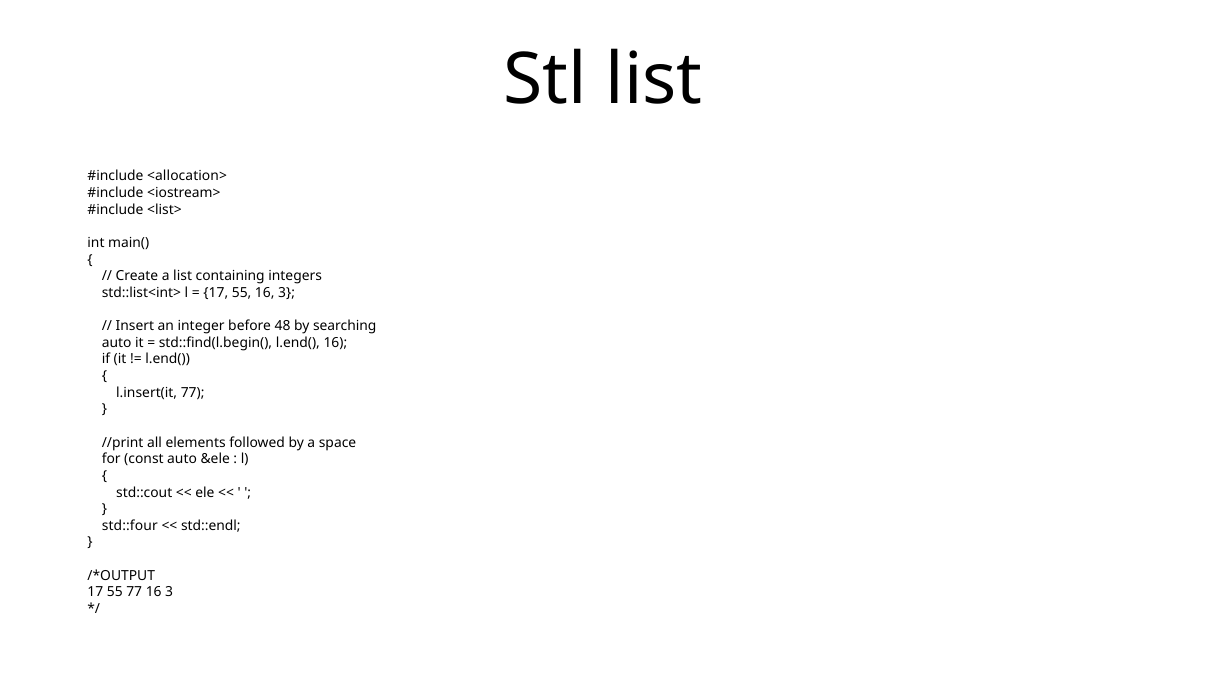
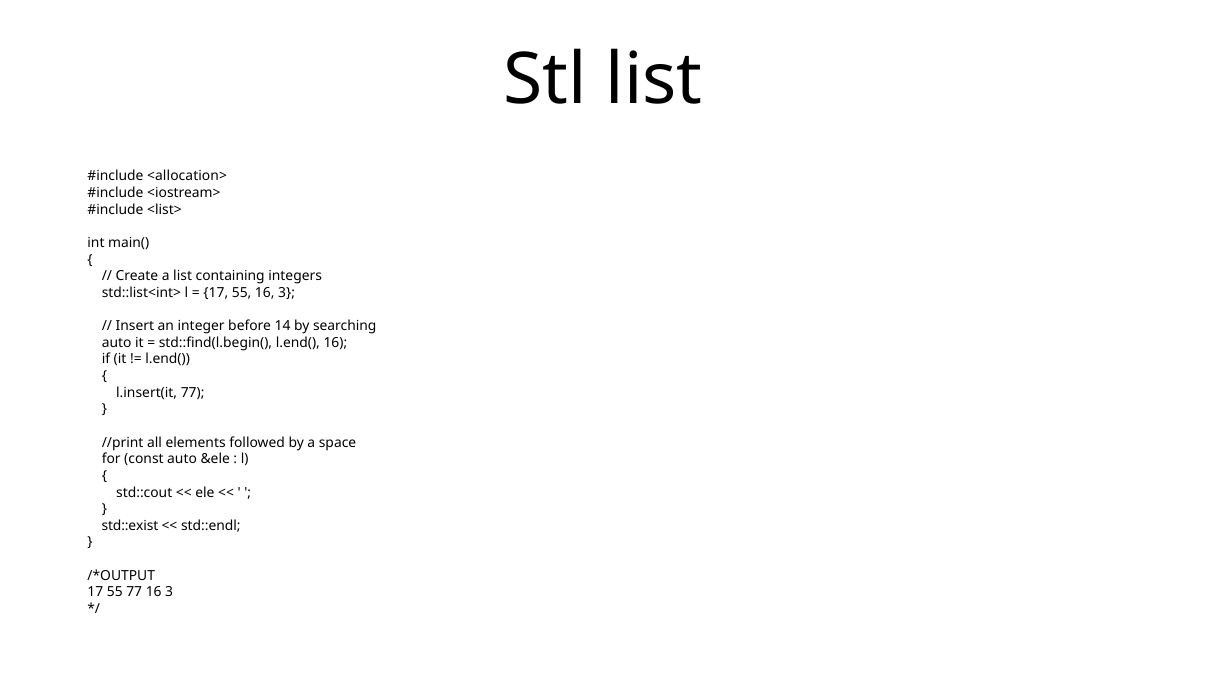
48: 48 -> 14 (283, 326)
std::four: std::four -> std::exist (130, 526)
